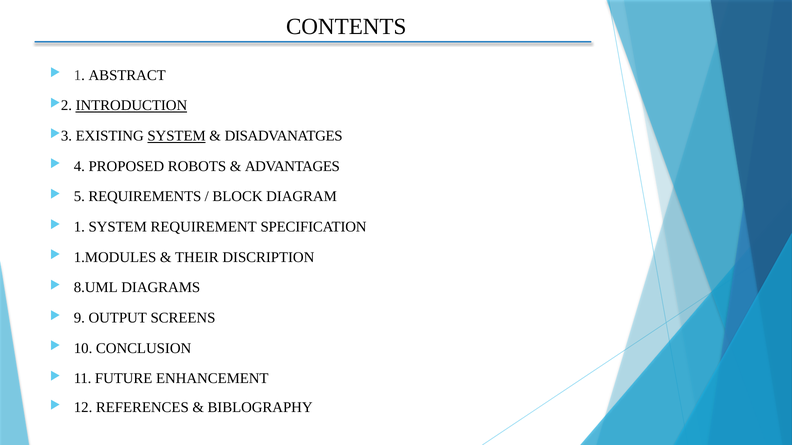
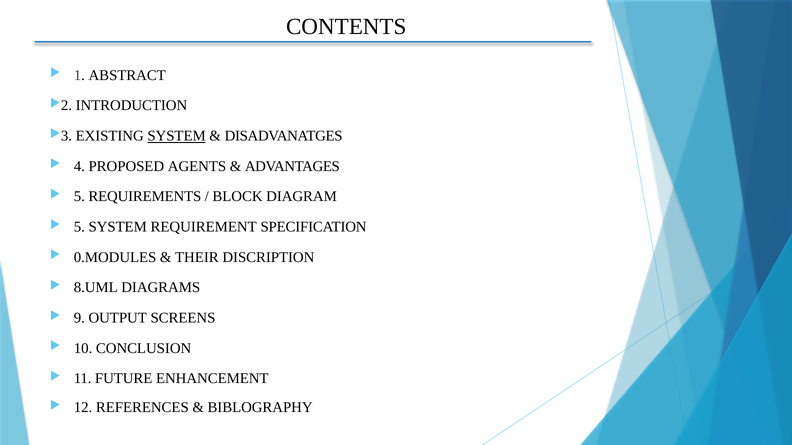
INTRODUCTION underline: present -> none (131, 106)
ROBOTS: ROBOTS -> AGENTS (197, 166)
1: 1 -> 5 (79, 227)
1.MODULES: 1.MODULES -> 0.MODULES (115, 258)
